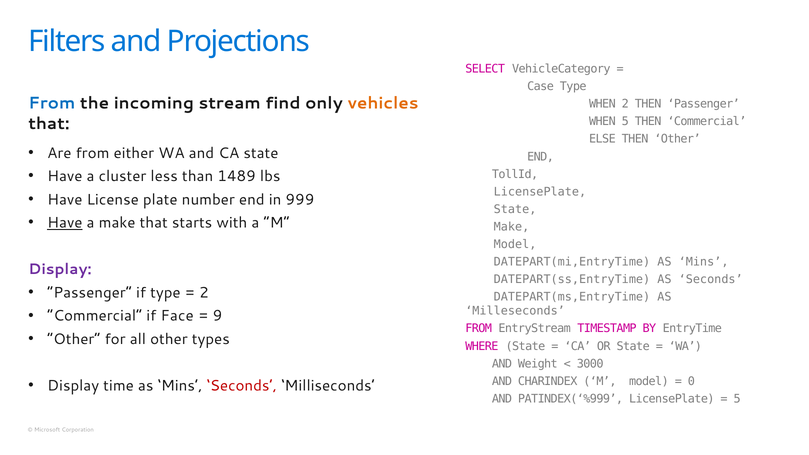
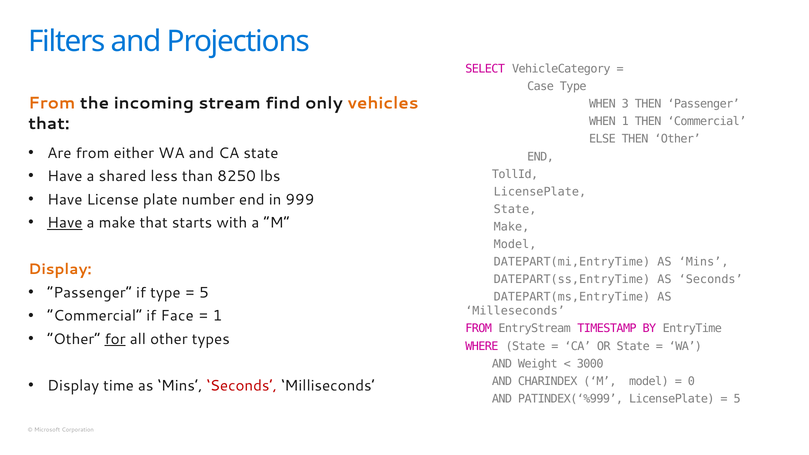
From colour: blue -> orange (52, 103)
WHEN 2: 2 -> 3 (625, 104)
WHEN 5: 5 -> 1 (625, 122)
cluster: cluster -> shared (123, 176)
1489: 1489 -> 8250 (237, 176)
Display colour: purple -> orange (60, 269)
2: 2 -> 5 (204, 293)
9: 9 -> 1 (218, 316)
for underline: none -> present (115, 339)
